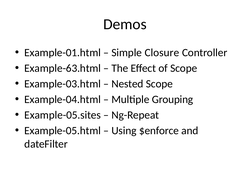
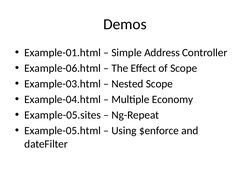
Closure: Closure -> Address (162, 52)
Example-63.html: Example-63.html -> Example-06.html (63, 68)
Grouping: Grouping -> Economy (173, 99)
